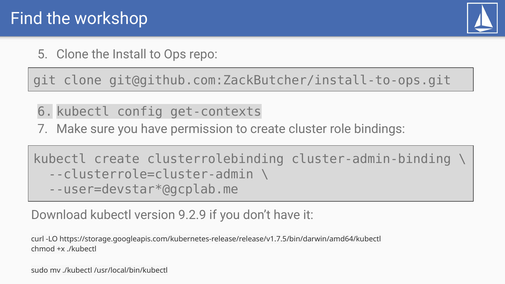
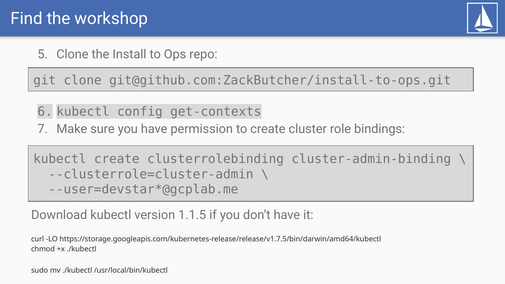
9.2.9: 9.2.9 -> 1.1.5 (192, 215)
